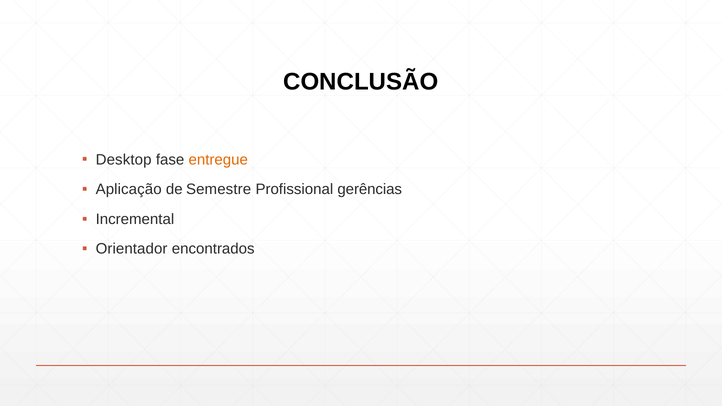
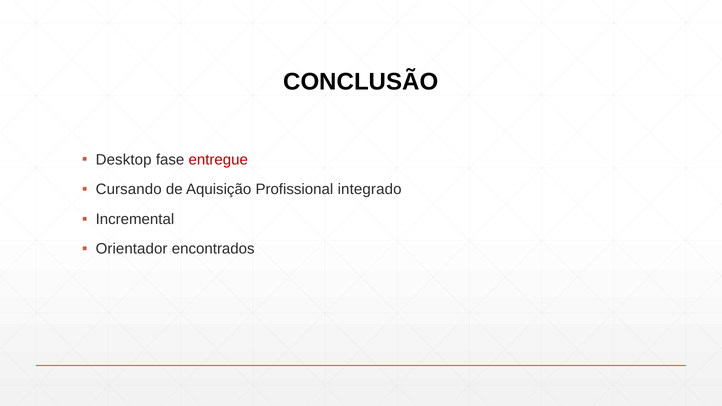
entregue colour: orange -> red (218, 160)
Aplicação: Aplicação -> Cursando (129, 189)
Semestre: Semestre -> Aquisição (219, 189)
gerências: gerências -> integrado (370, 189)
